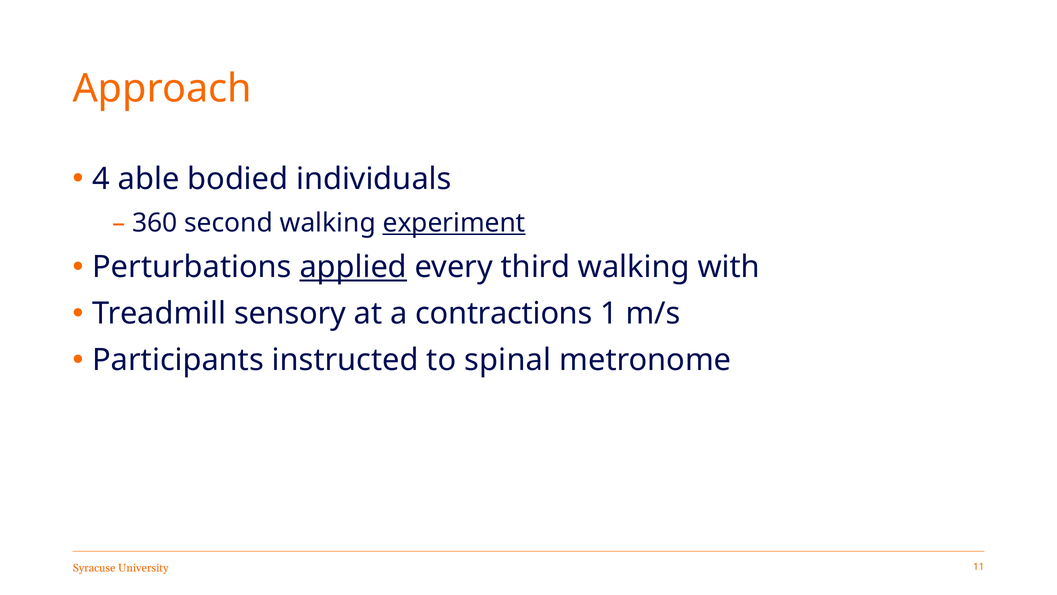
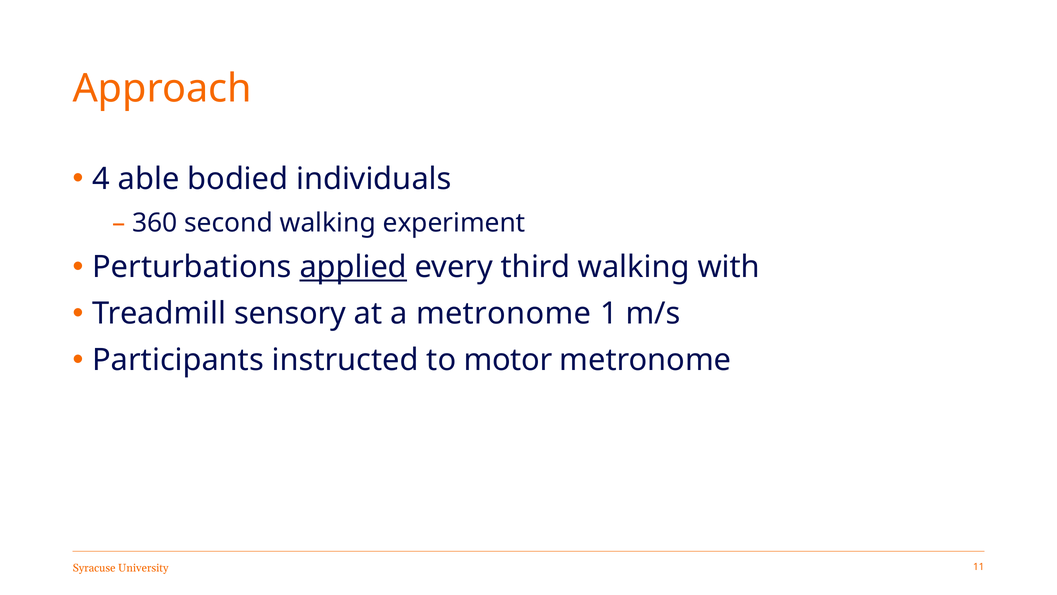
experiment underline: present -> none (454, 223)
a contractions: contractions -> metronome (504, 313)
spinal: spinal -> motor (508, 360)
